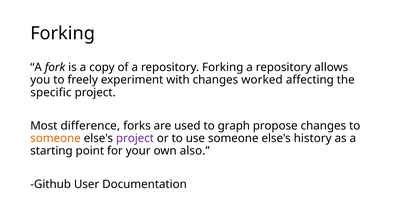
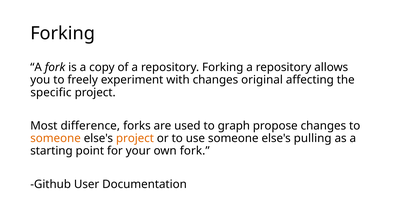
worked: worked -> original (262, 80)
project colour: purple -> orange (135, 138)
history: history -> pulling (313, 138)
own also: also -> fork (195, 150)
